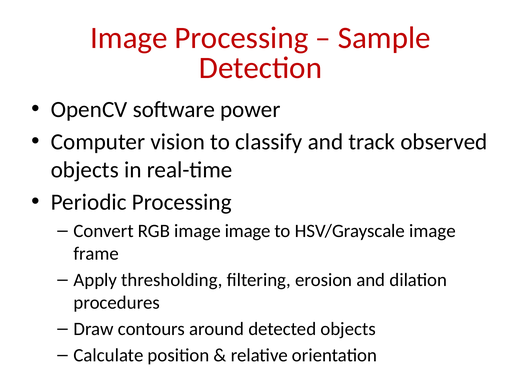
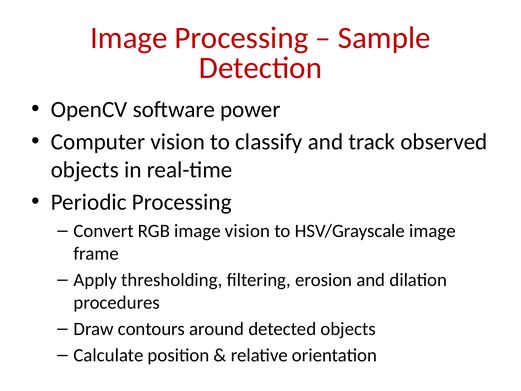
image image: image -> vision (248, 231)
